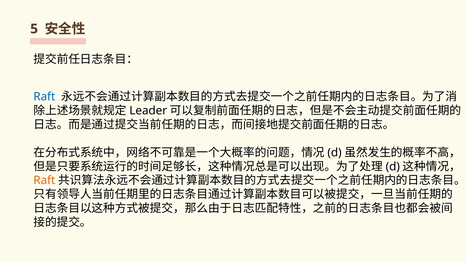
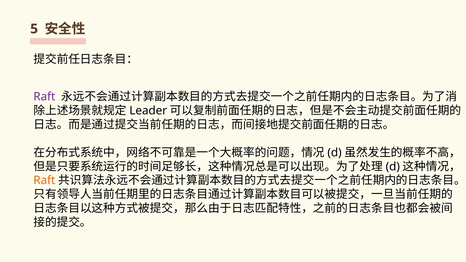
Raft colour: blue -> purple (44, 97)
